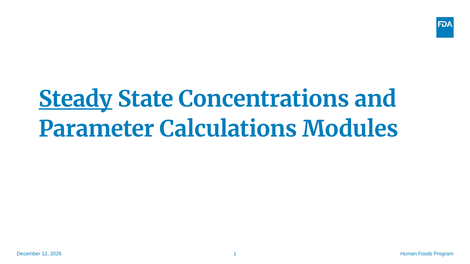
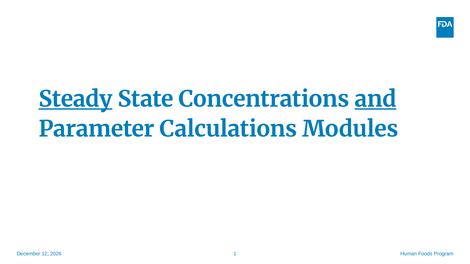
and underline: none -> present (375, 99)
